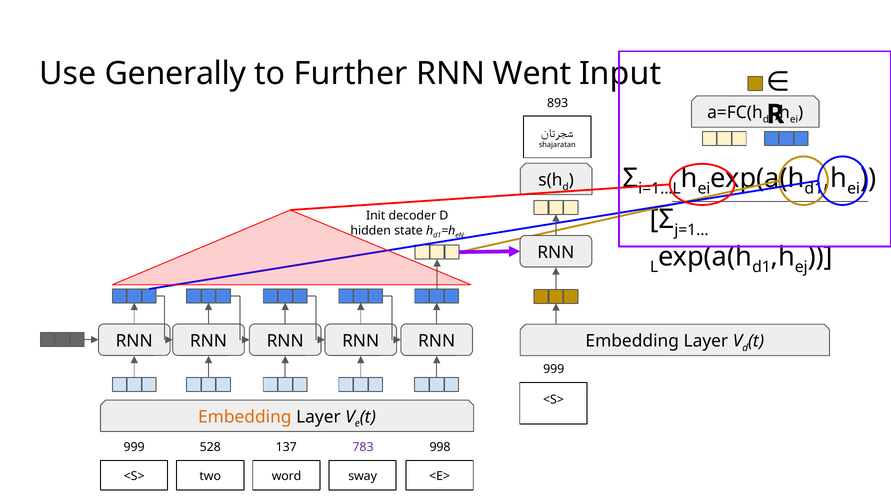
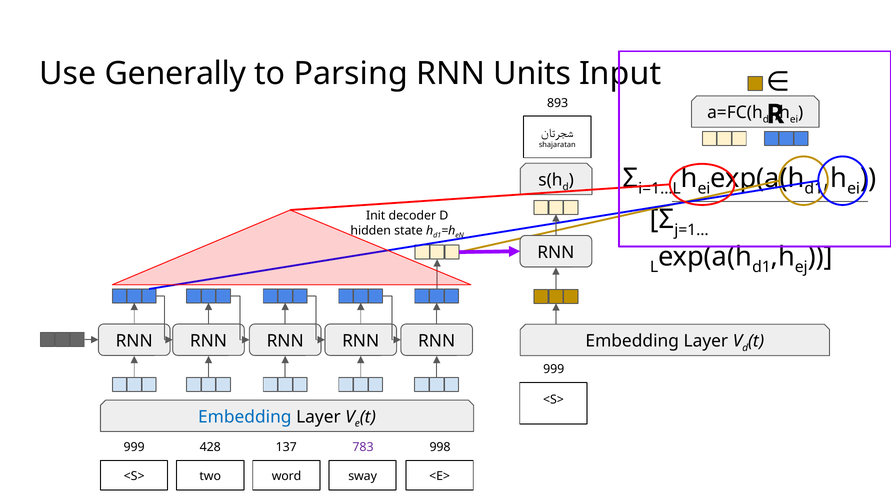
Further: Further -> Parsing (351, 74)
Went: Went -> Units (532, 74)
Embedding colour: orange -> blue (245, 417)
528: 528 -> 428 (210, 447)
